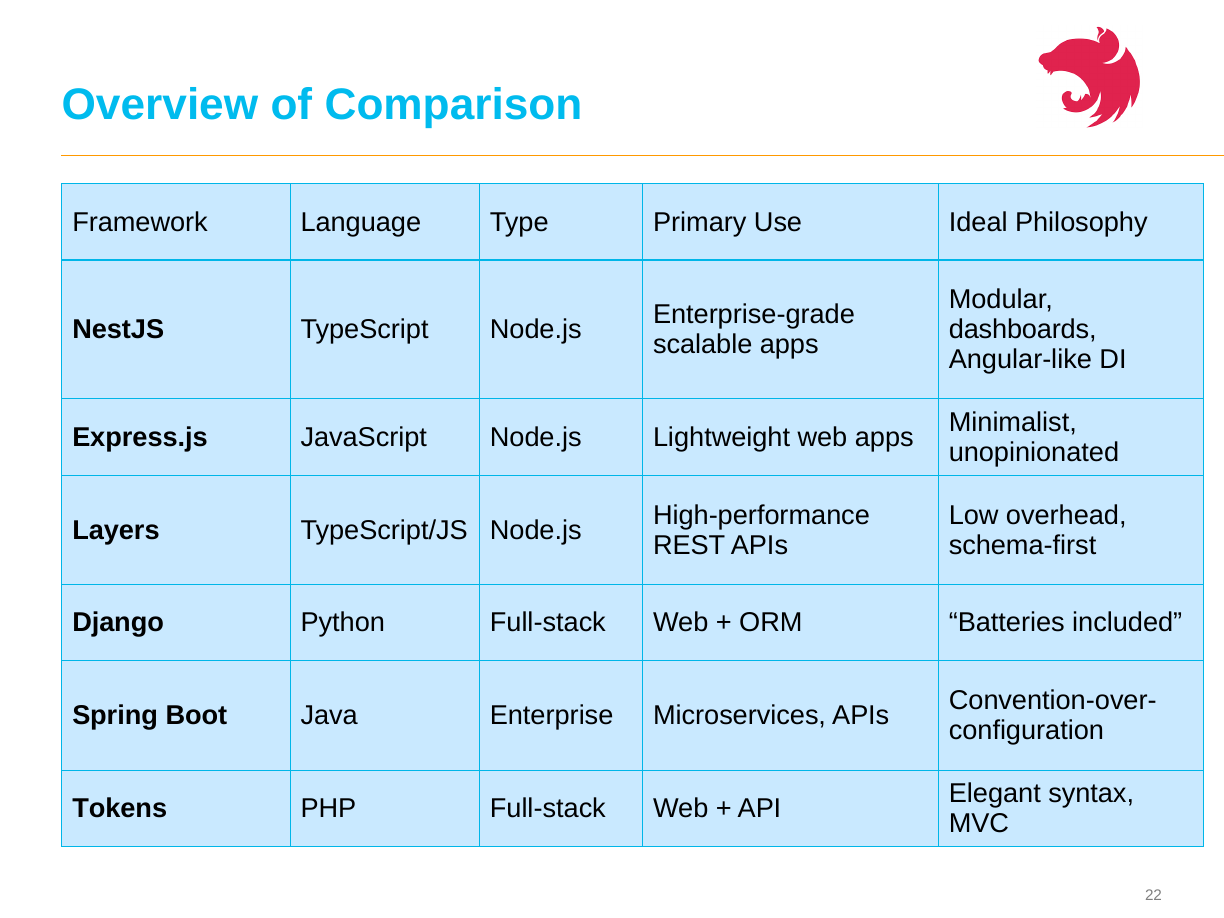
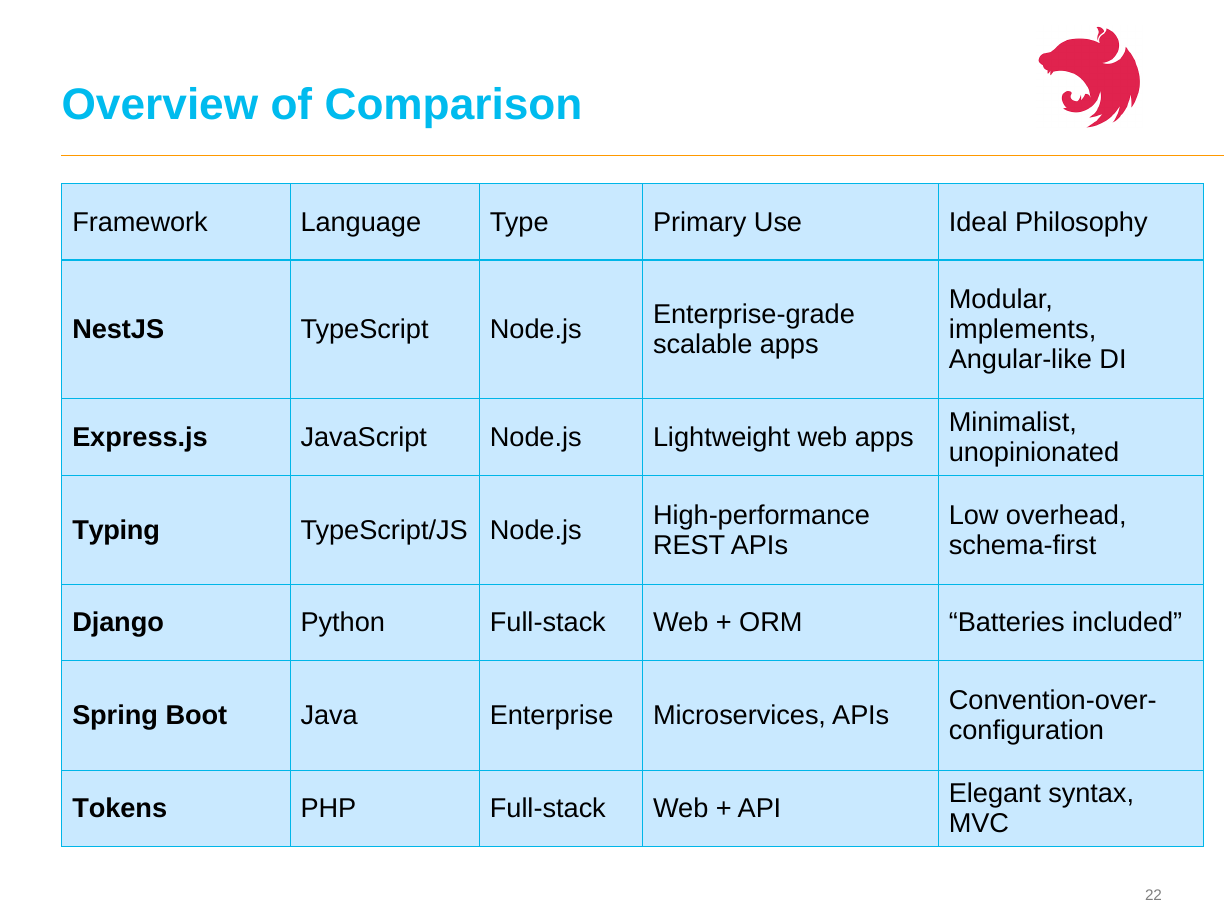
dashboards: dashboards -> implements (1023, 330)
Layers: Layers -> Typing (116, 530)
